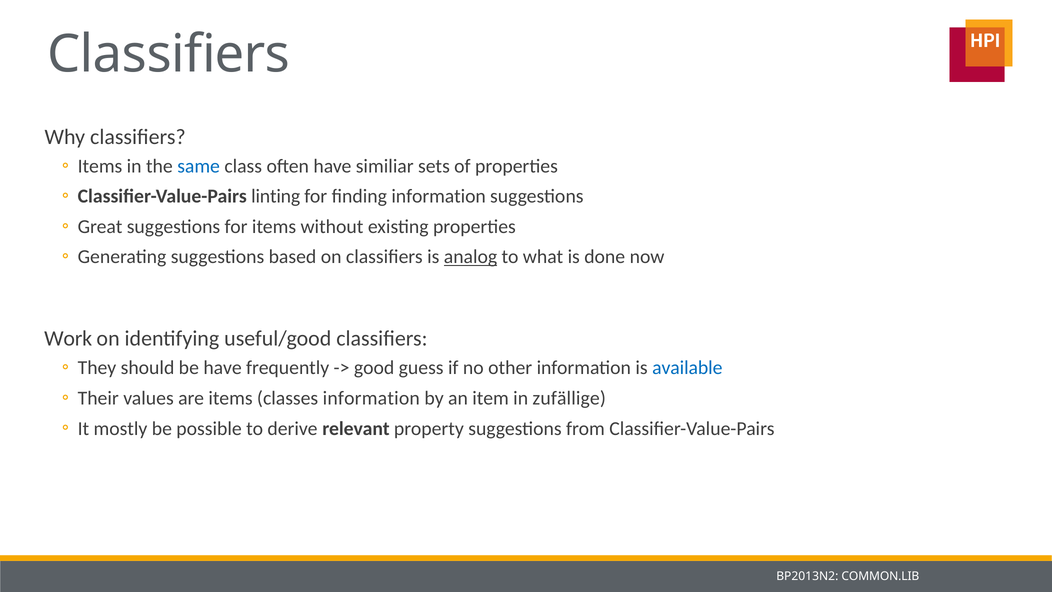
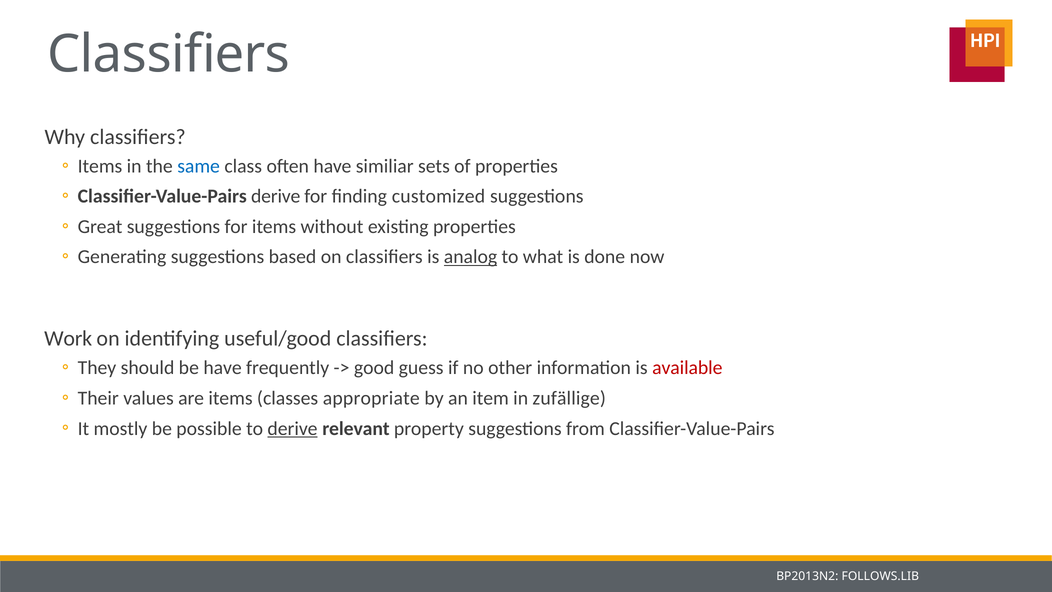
Classifier-Value-Pairs linting: linting -> derive (276, 196)
finding information: information -> customized (438, 196)
available colour: blue -> red (687, 368)
classes information: information -> appropriate (371, 398)
derive underline: none -> present (293, 428)
COMMON.LIB: COMMON.LIB -> FOLLOWS.LIB (880, 576)
